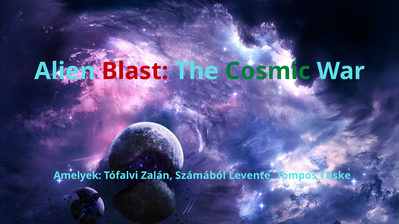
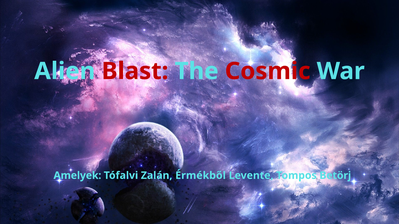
Cosmic colour: green -> red (268, 71)
Számából: Számából -> Érmékből (201, 176)
Tüske: Tüske -> Betörj (335, 176)
